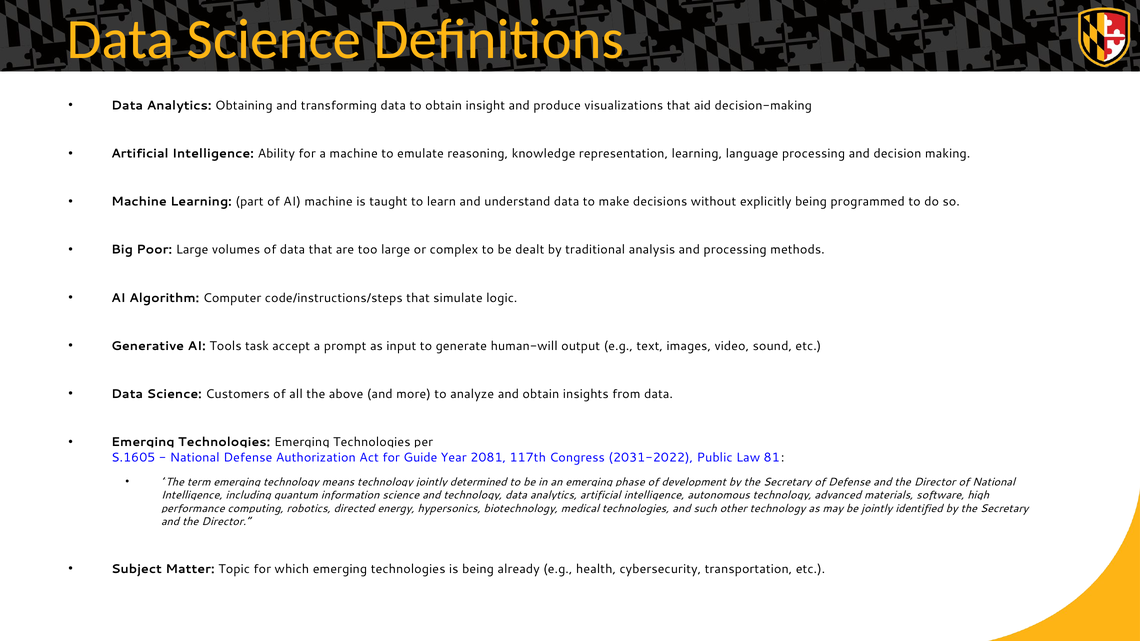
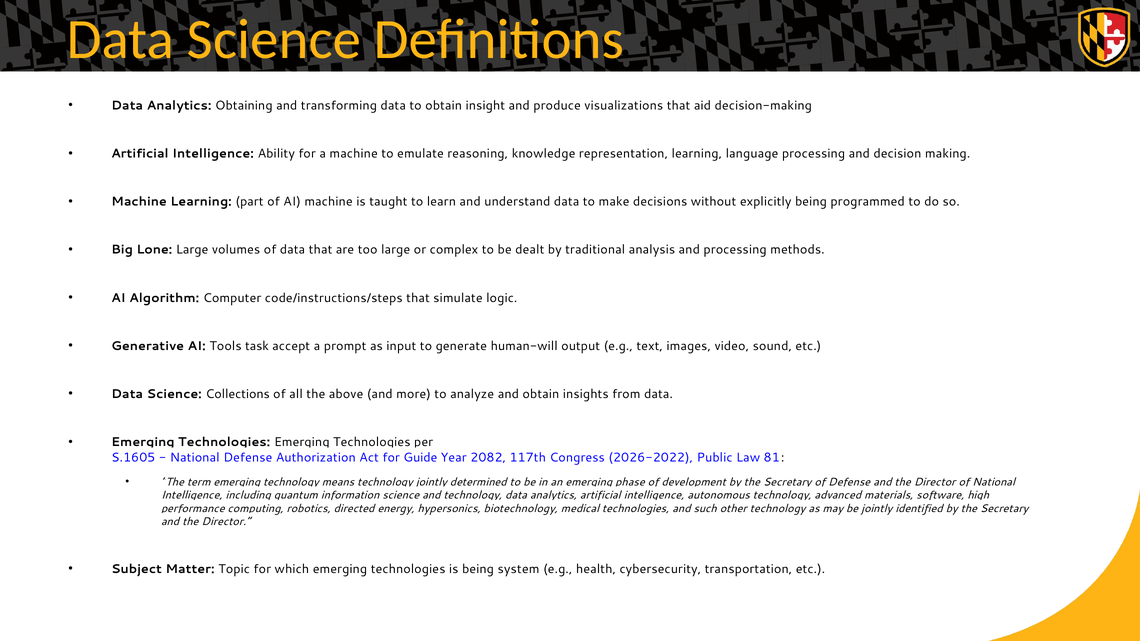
Poor: Poor -> Lone (154, 250)
Customers: Customers -> Collections (238, 394)
2081: 2081 -> 2082 (488, 458)
2031-2022: 2031-2022 -> 2026-2022 (651, 458)
already: already -> system (519, 569)
